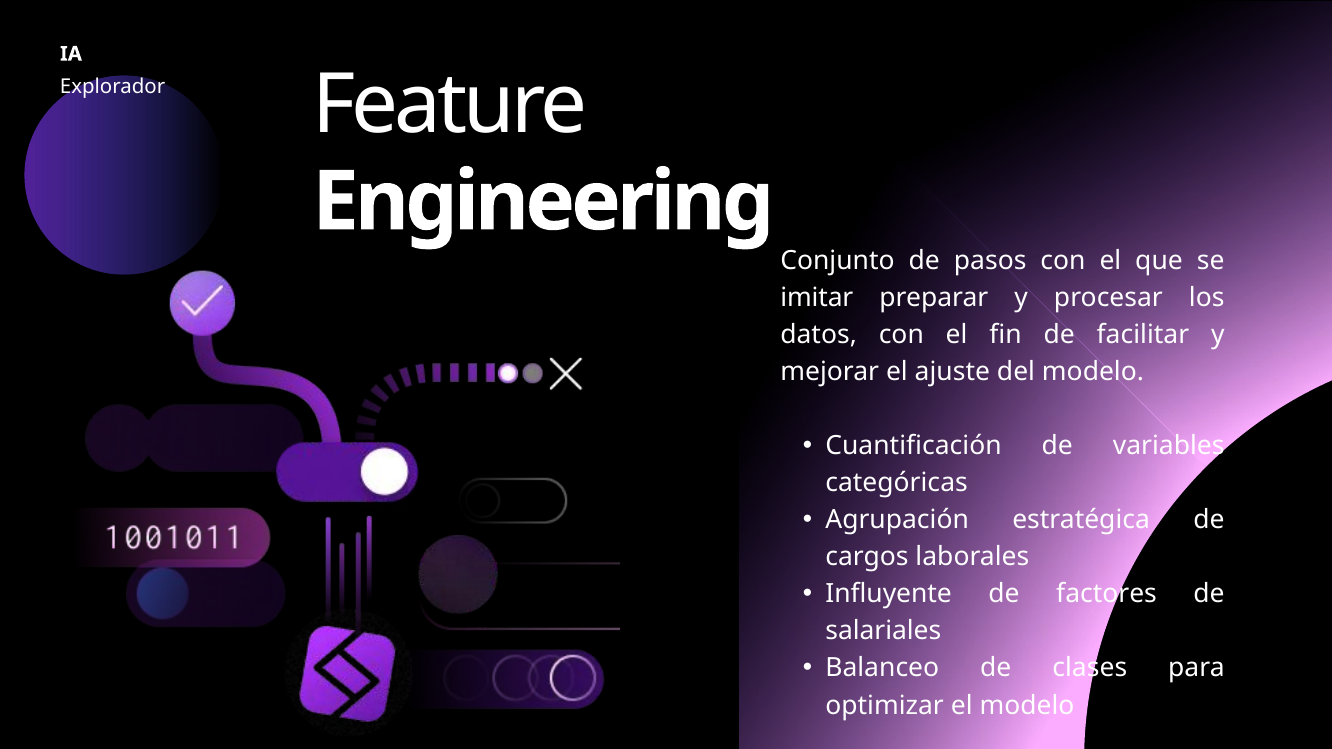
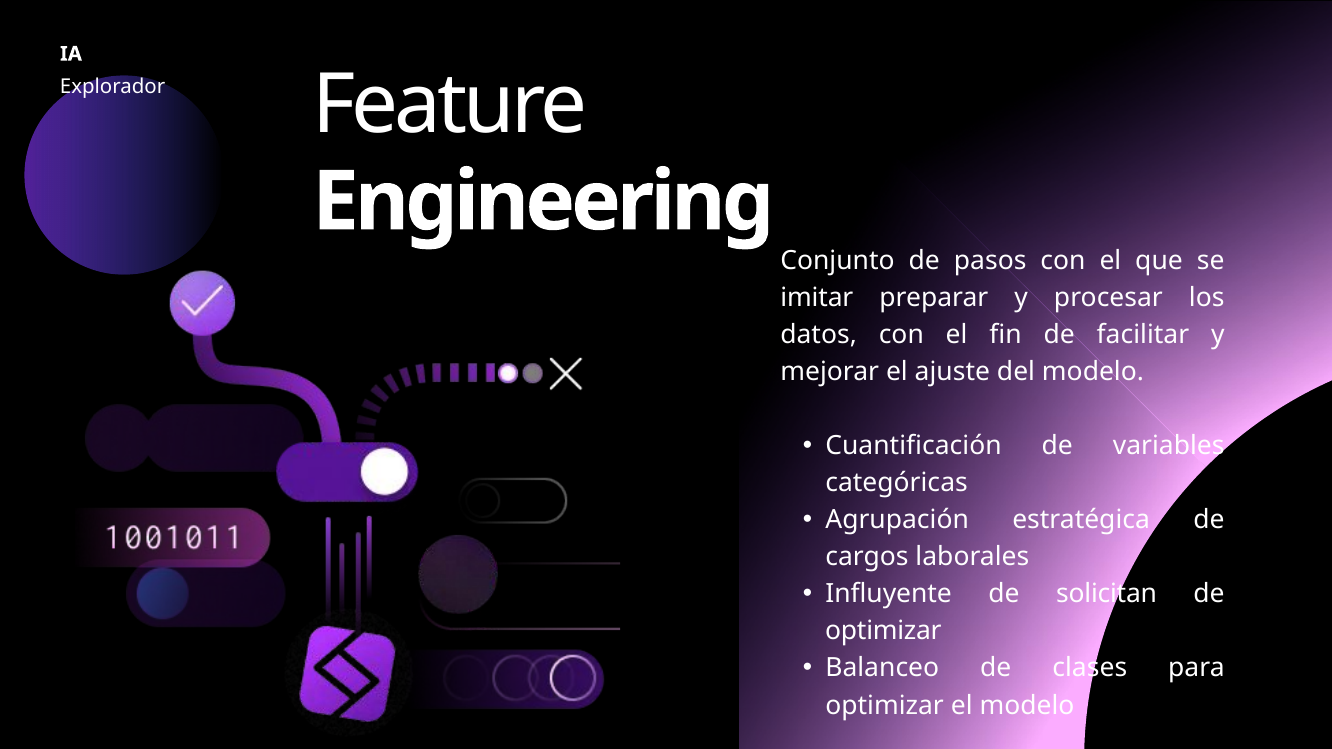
factores: factores -> solicitan (1107, 594)
salariales: salariales -> optimizar (883, 631)
